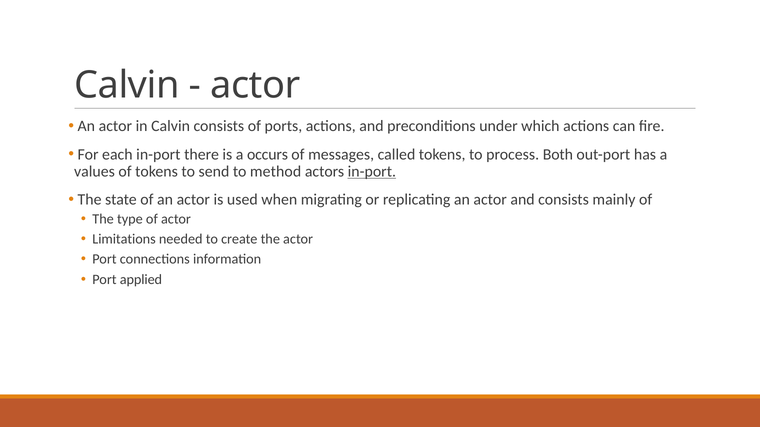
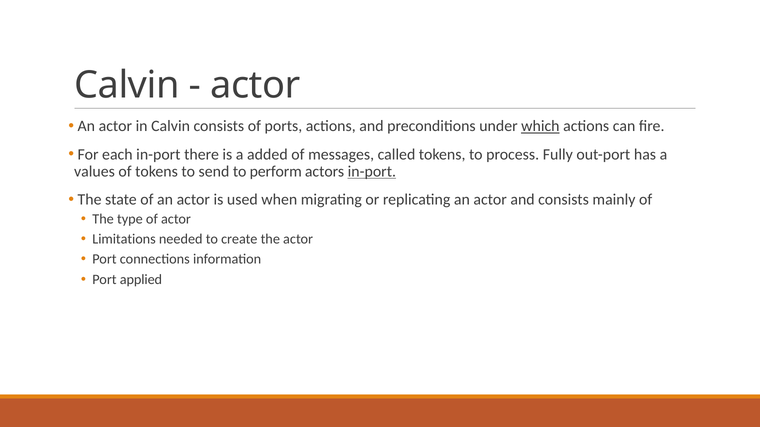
which underline: none -> present (540, 126)
occurs: occurs -> added (267, 155)
Both: Both -> Fully (558, 155)
method: method -> perform (276, 172)
